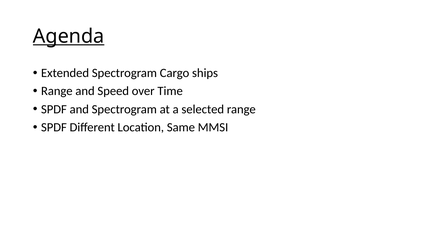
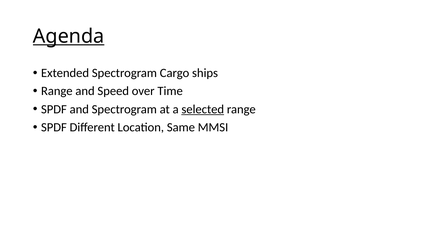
selected underline: none -> present (203, 109)
